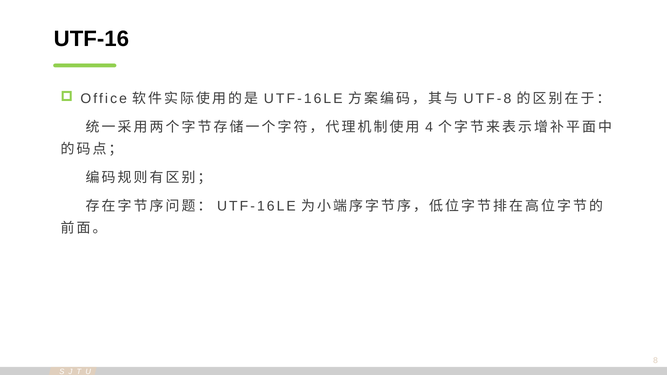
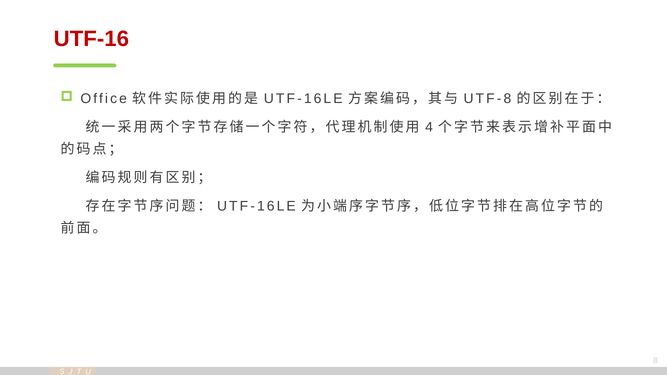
UTF-16 colour: black -> red (91, 39)
